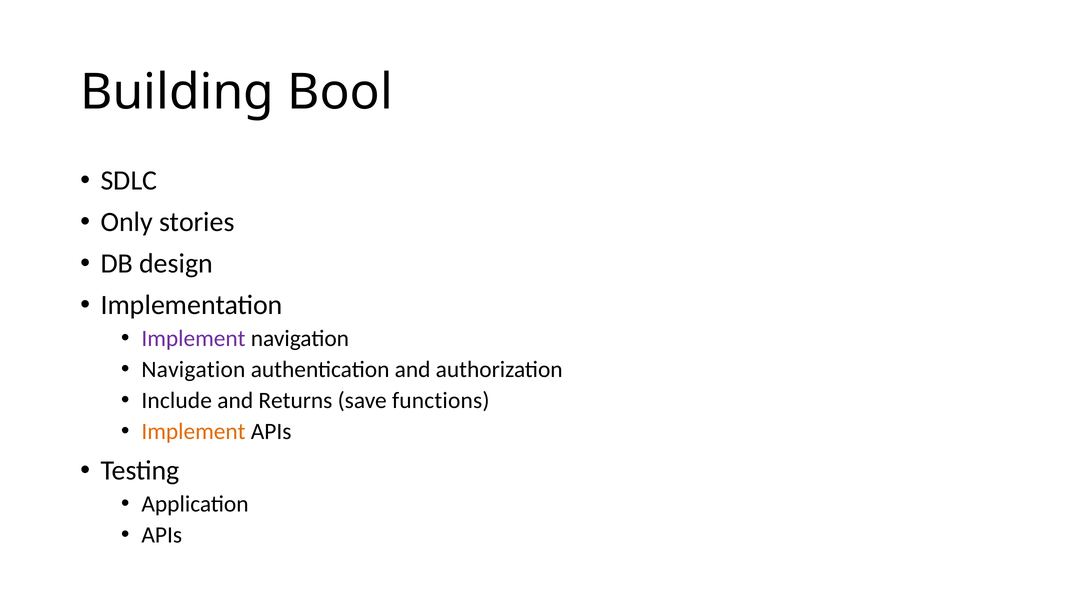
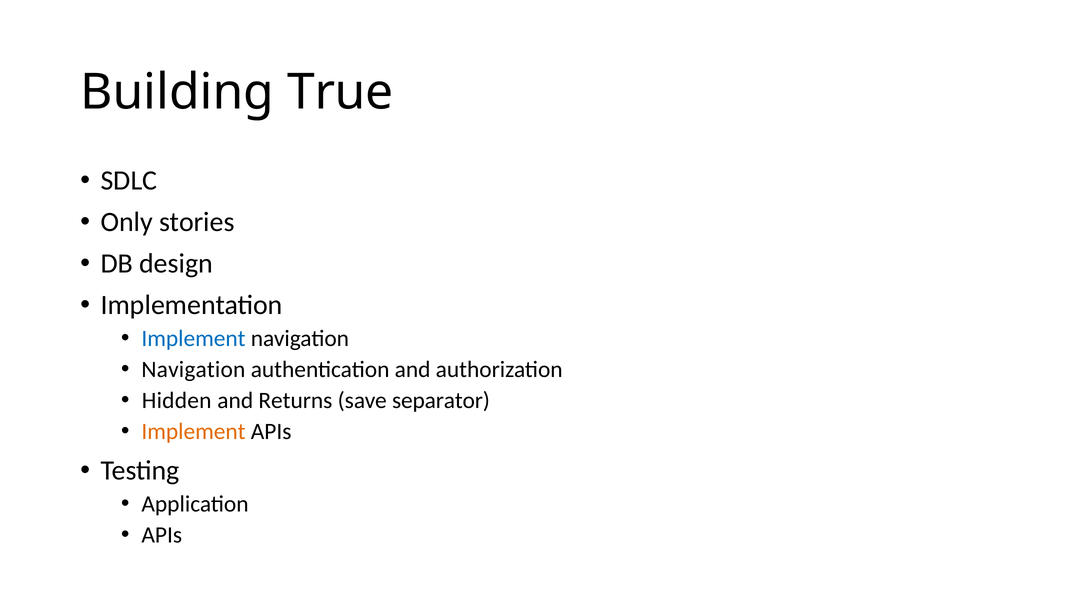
Bool: Bool -> True (340, 92)
Implement colour: purple -> blue (193, 339)
Include: Include -> Hidden (177, 401)
functions: functions -> separator (441, 401)
